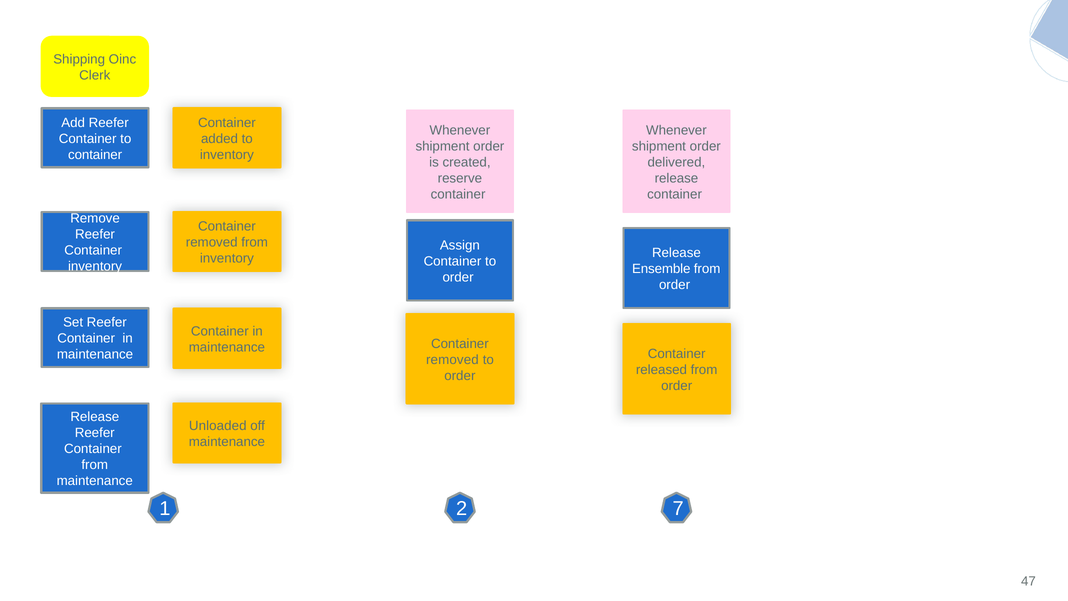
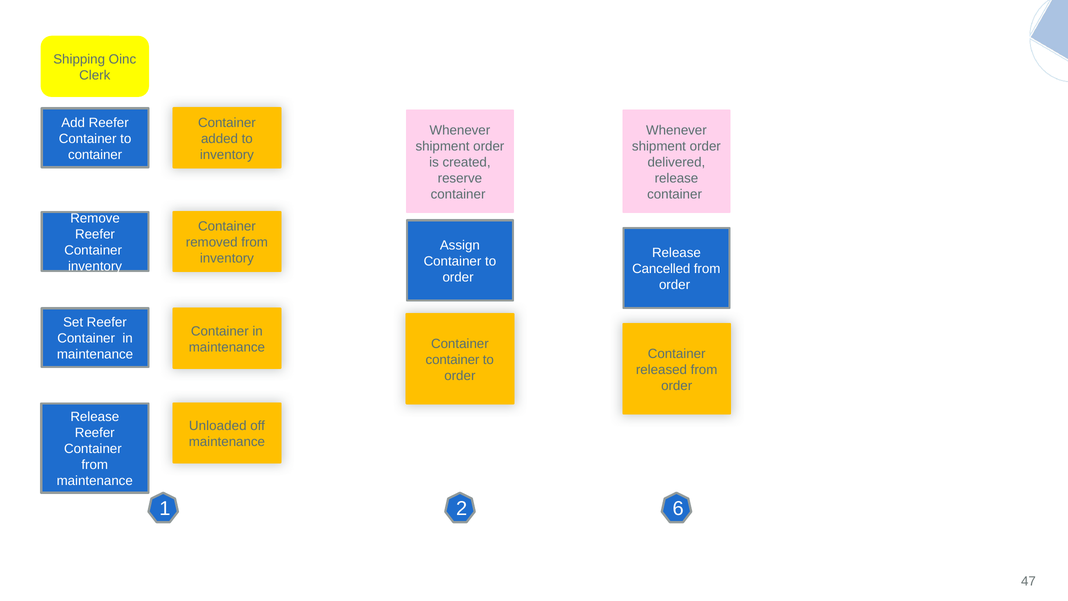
Ensemble: Ensemble -> Cancelled (661, 269)
removed: removed -> container (453, 360)
7: 7 -> 6 (678, 509)
